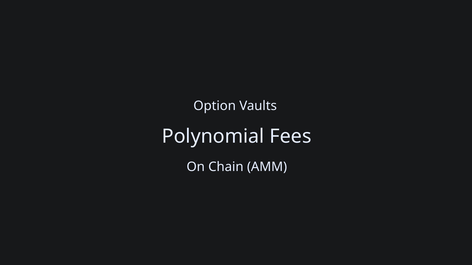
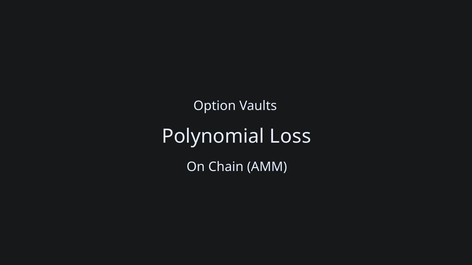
Fees: Fees -> Loss (290, 137)
